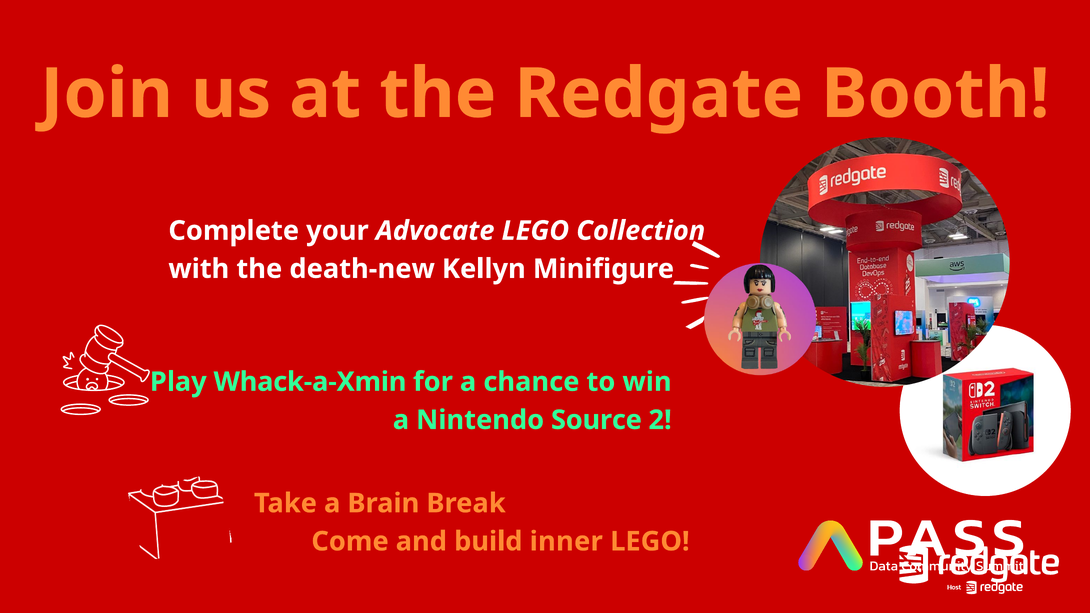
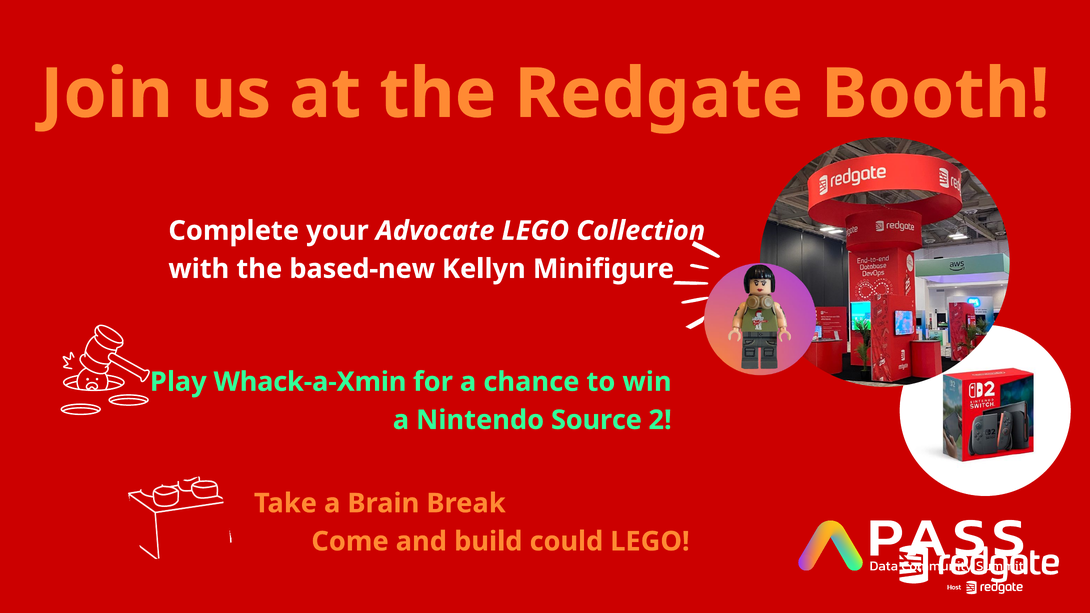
death-new: death-new -> based-new (362, 269)
inner: inner -> could (566, 542)
